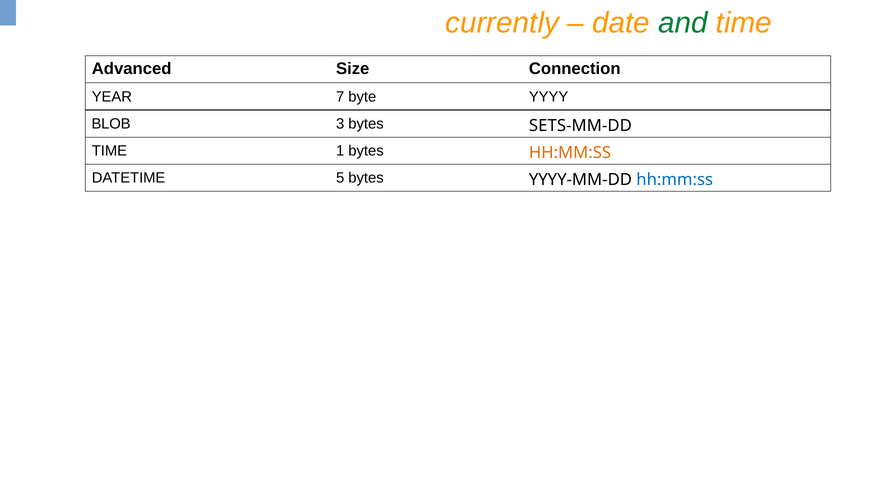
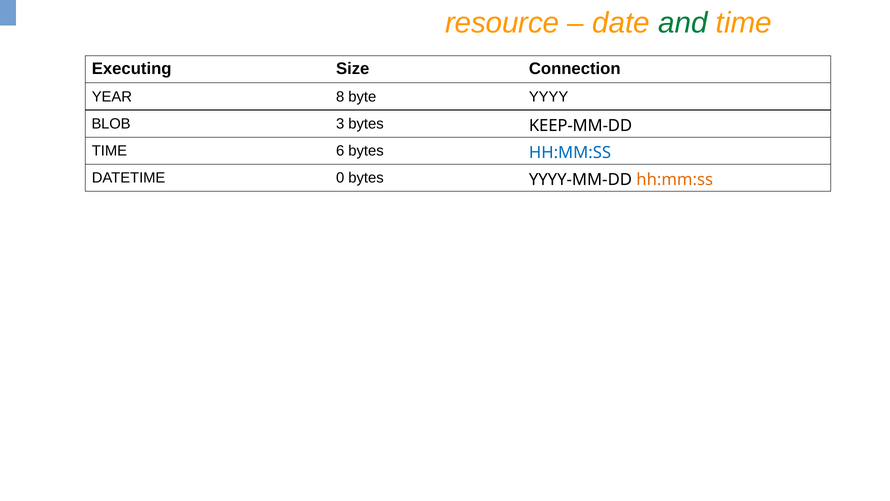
currently: currently -> resource (502, 23)
Advanced: Advanced -> Executing (132, 69)
7: 7 -> 8 (340, 97)
SETS-MM-DD: SETS-MM-DD -> KEEP-MM-DD (581, 126)
1: 1 -> 6 (340, 151)
HH:MM:SS colour: orange -> blue (570, 153)
5: 5 -> 0 (340, 178)
hh:mm:ss colour: blue -> orange (675, 180)
